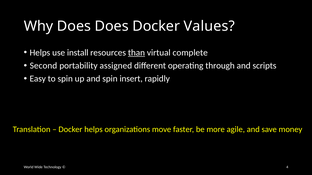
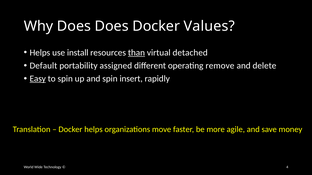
complete: complete -> detached (190, 53)
Second: Second -> Default (43, 66)
through: through -> remove (220, 66)
scripts: scripts -> delete (264, 66)
Easy underline: none -> present (38, 79)
